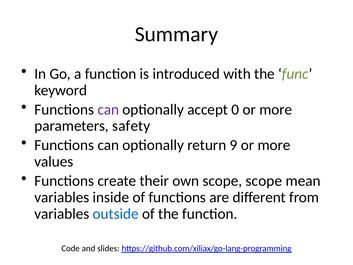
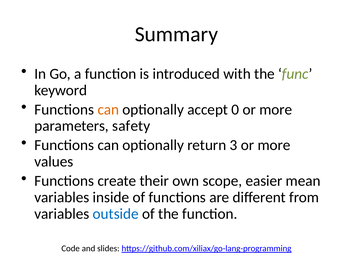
can colour: purple -> orange (108, 109)
9: 9 -> 3 (233, 145)
scope scope: scope -> easier (264, 181)
